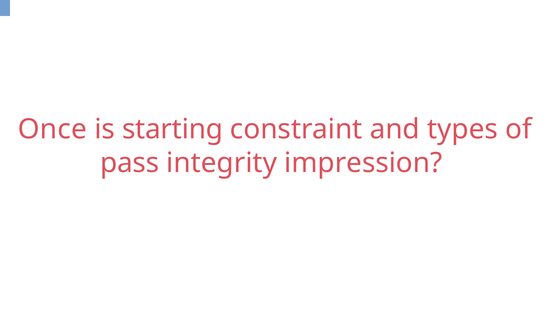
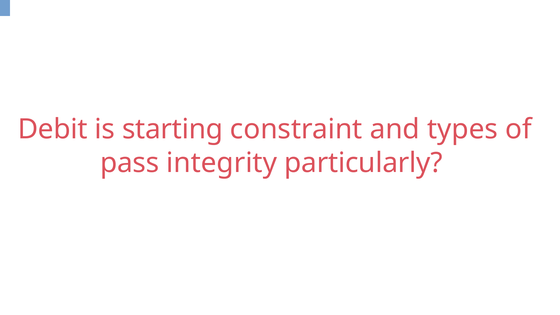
Once: Once -> Debit (53, 129)
impression: impression -> particularly (363, 163)
